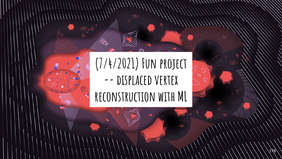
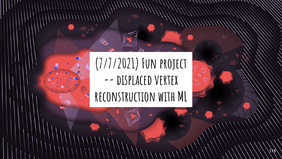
7/4/2021: 7/4/2021 -> 7/7/2021 (117, 64)
